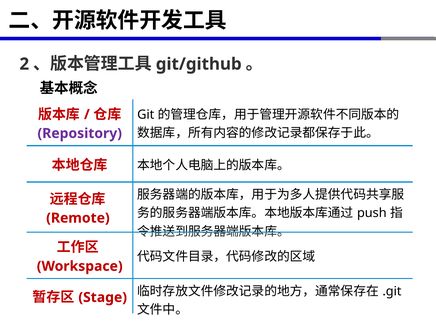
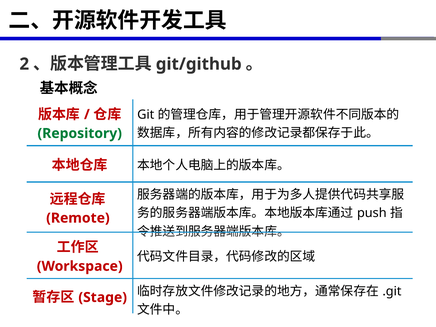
Repository colour: purple -> green (80, 133)
